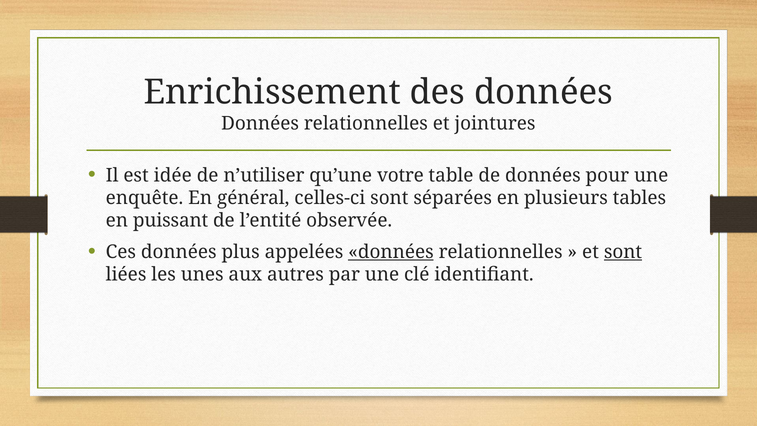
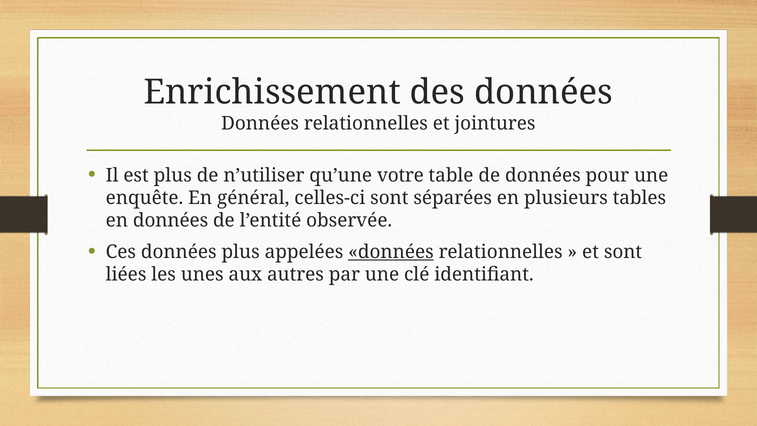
est idée: idée -> plus (173, 175)
en puissant: puissant -> données (171, 221)
sont underline: present -> none (623, 252)
